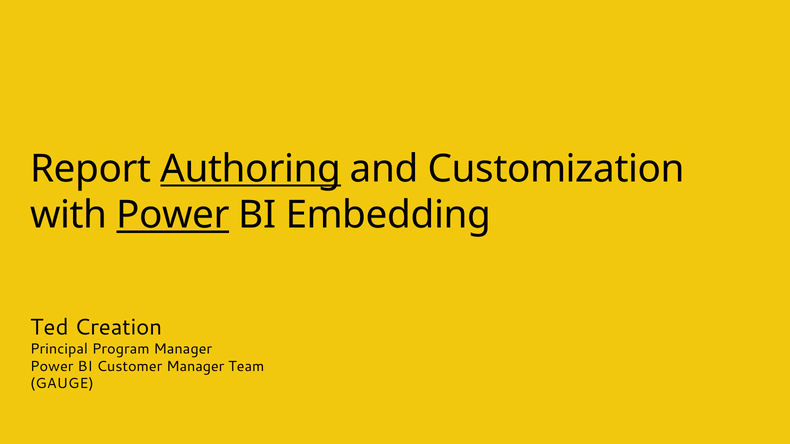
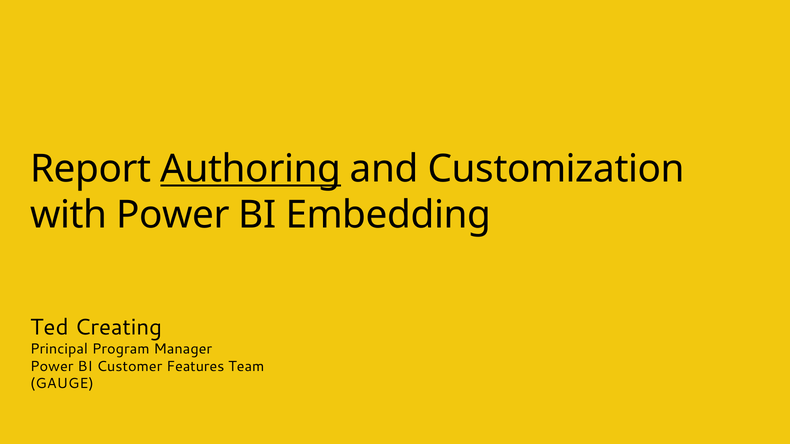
Power underline: present -> none (173, 215)
Creation: Creation -> Creating (118, 327)
Customer Manager: Manager -> Features (195, 367)
